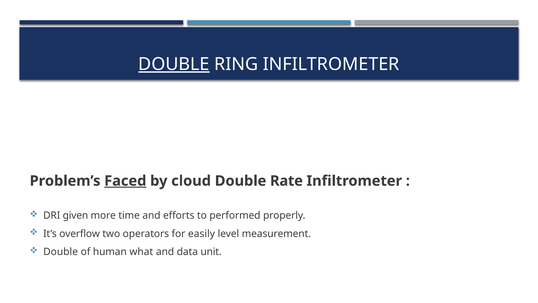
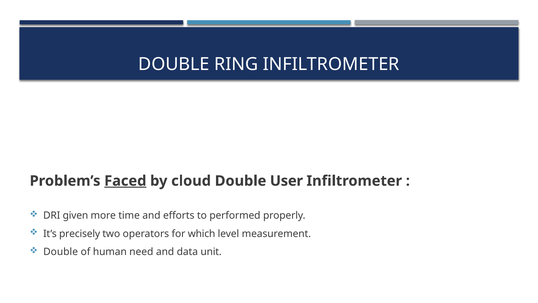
DOUBLE underline: present -> none (174, 64)
Rate: Rate -> User (286, 181)
overflow: overflow -> precisely (80, 234)
easily: easily -> which (202, 234)
what: what -> need (141, 252)
